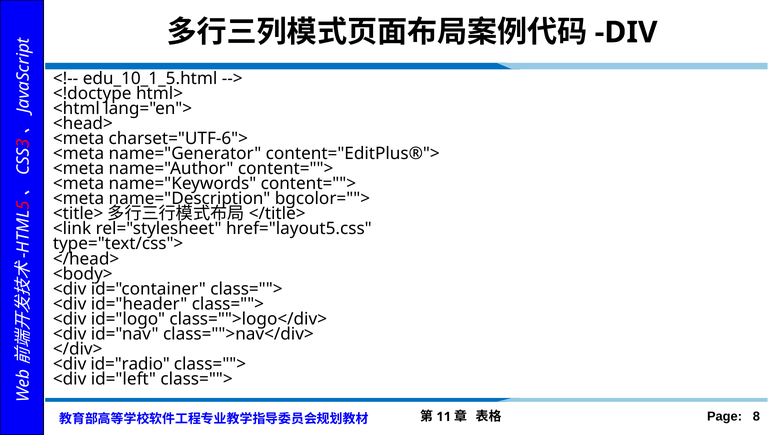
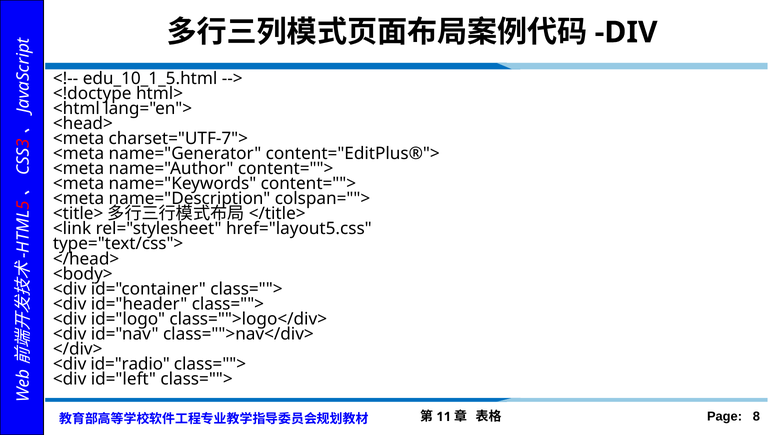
charset="UTF-6">: charset="UTF-6"> -> charset="UTF-7"> (178, 139)
bgcolor="">: bgcolor=""> -> colspan=""> (322, 199)
